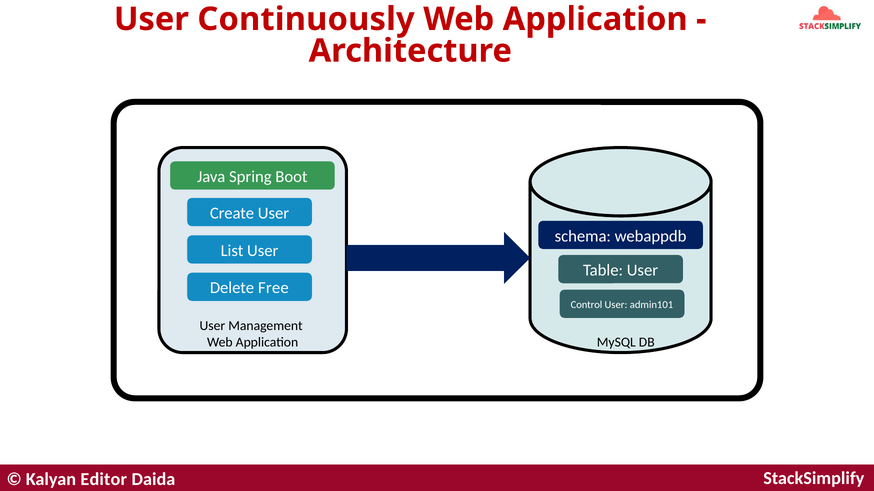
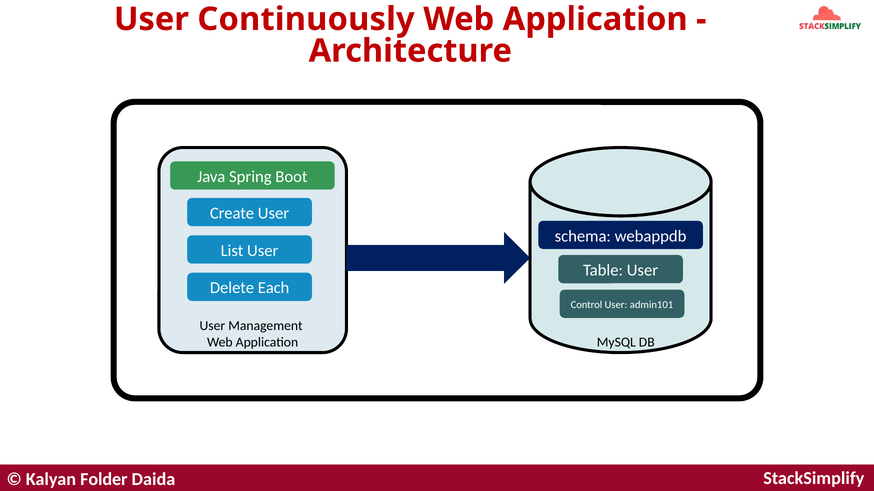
Free: Free -> Each (274, 288)
Editor: Editor -> Folder (104, 480)
